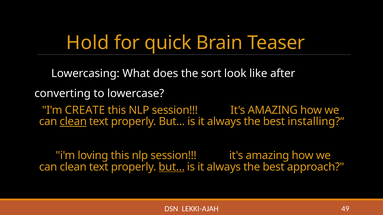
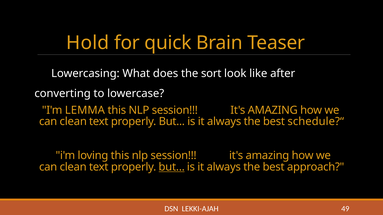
CREATE: CREATE -> LEMMA (85, 110)
clean underline: present -> none (73, 122)
installing?“: installing?“ -> schedule?“ (316, 122)
